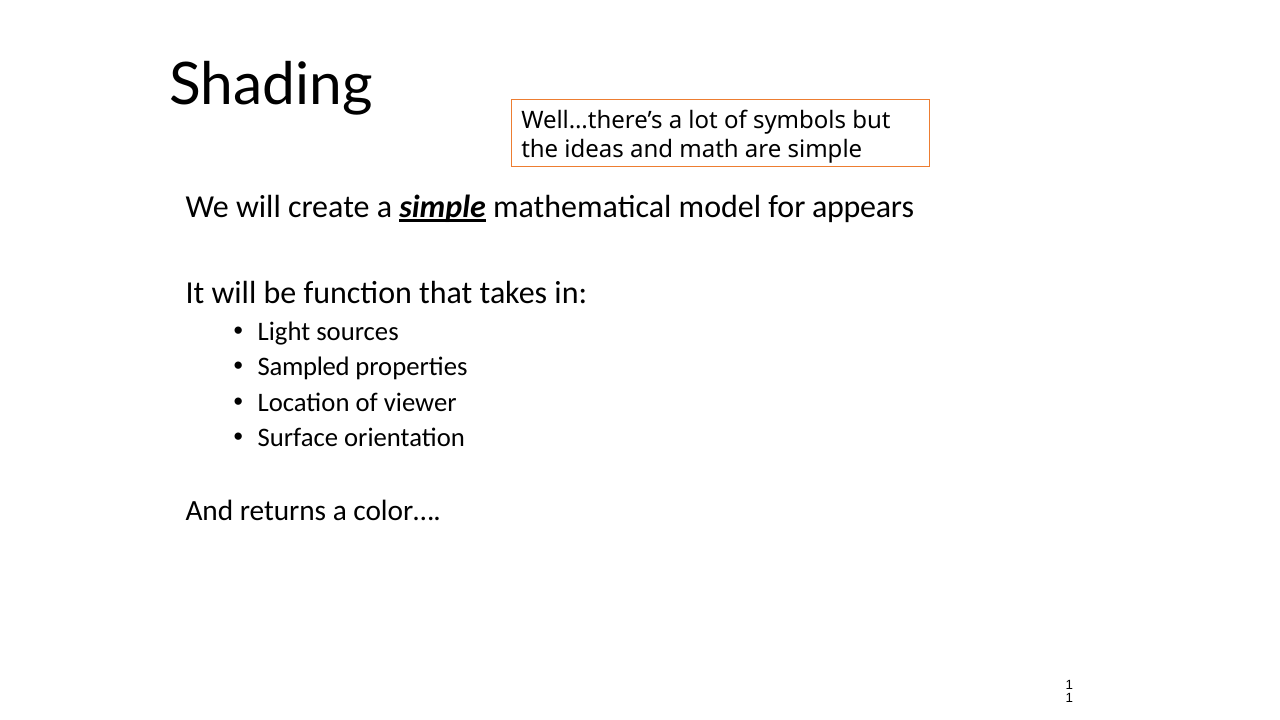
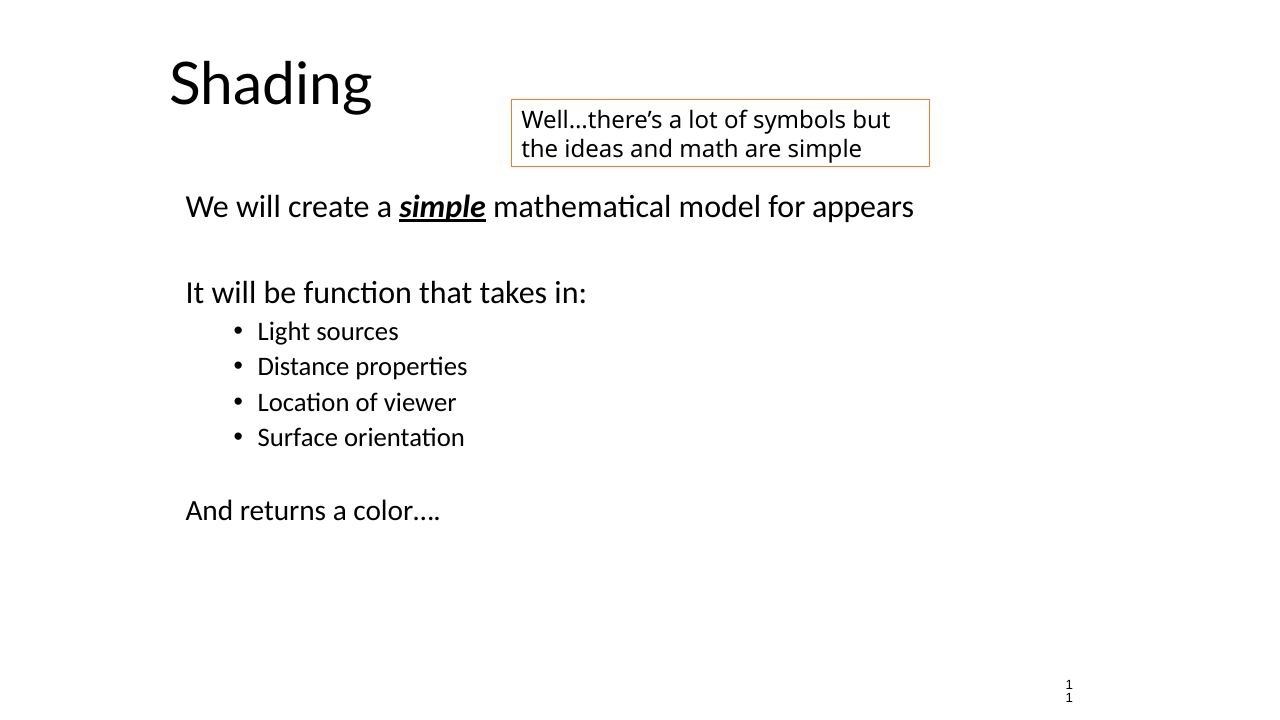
Sampled: Sampled -> Distance (304, 367)
